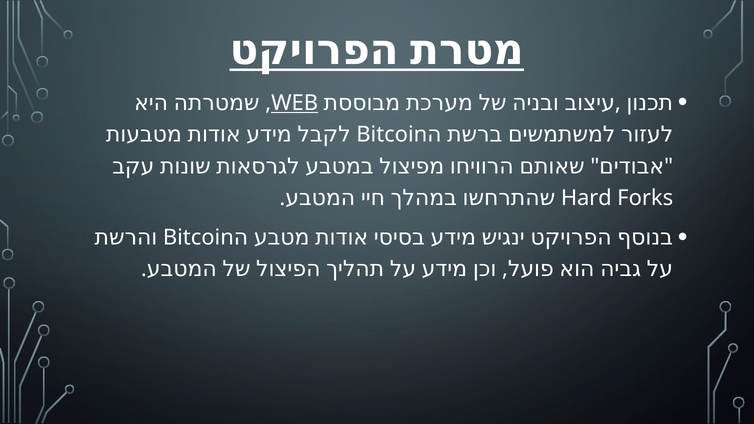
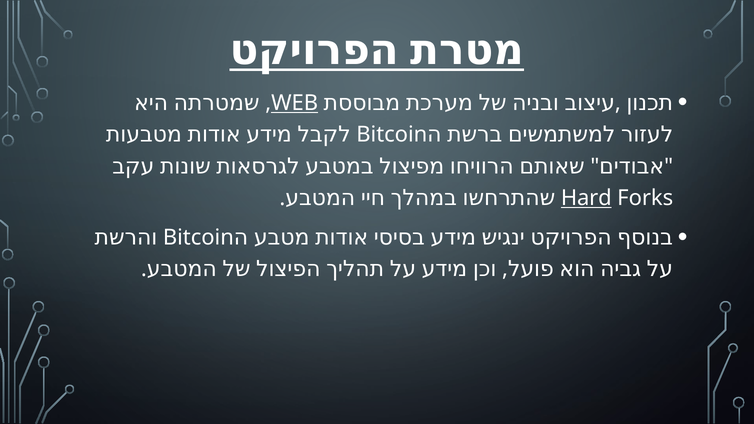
Hard underline: none -> present (586, 198)
